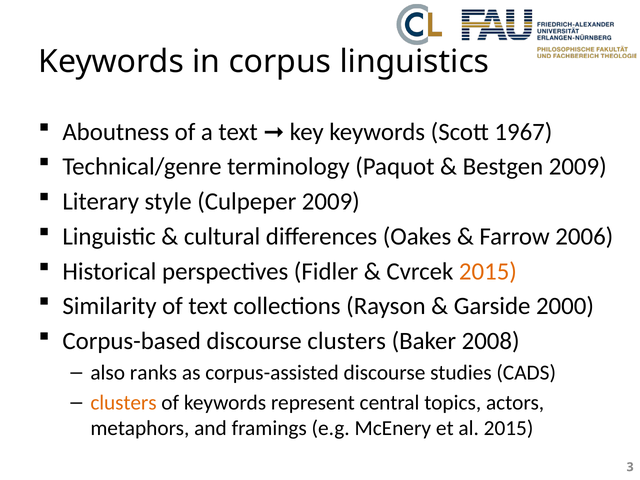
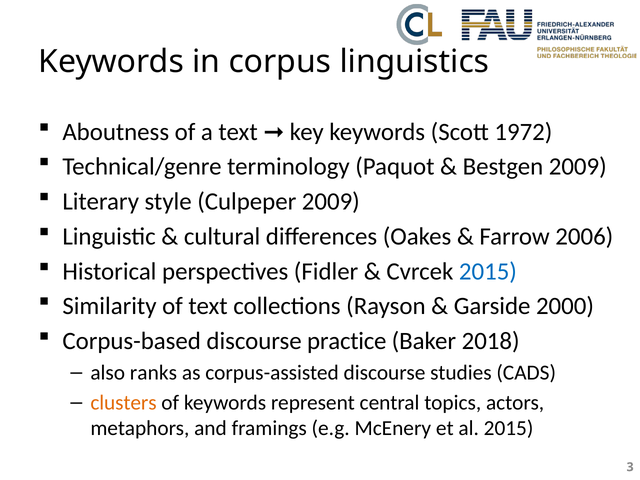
1967: 1967 -> 1972 (523, 132)
2015 colour: orange -> blue (488, 271)
discourse clusters: clusters -> practice (347, 341)
2008: 2008 -> 2018 (491, 341)
